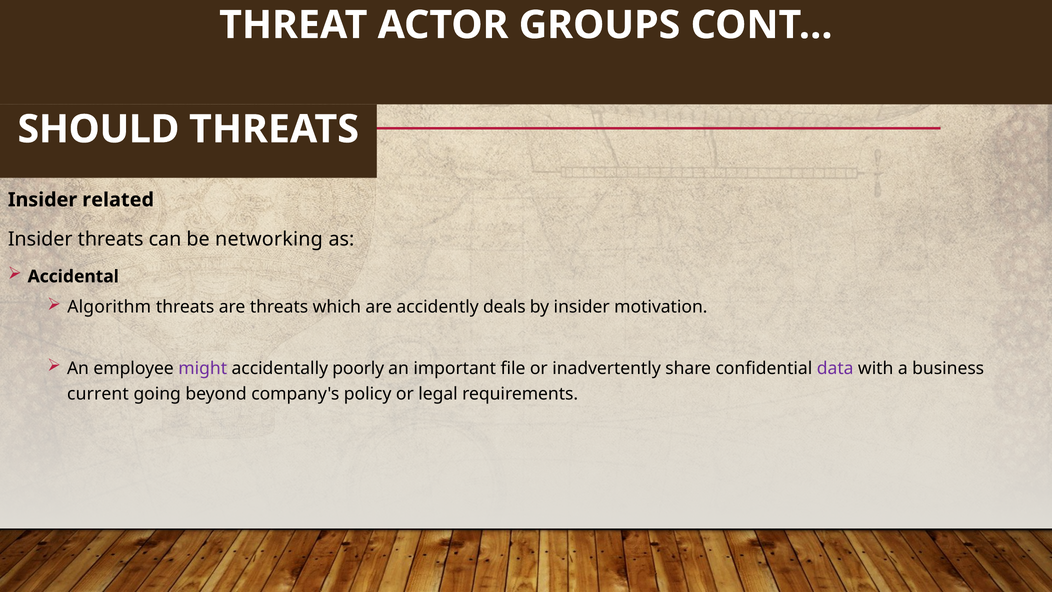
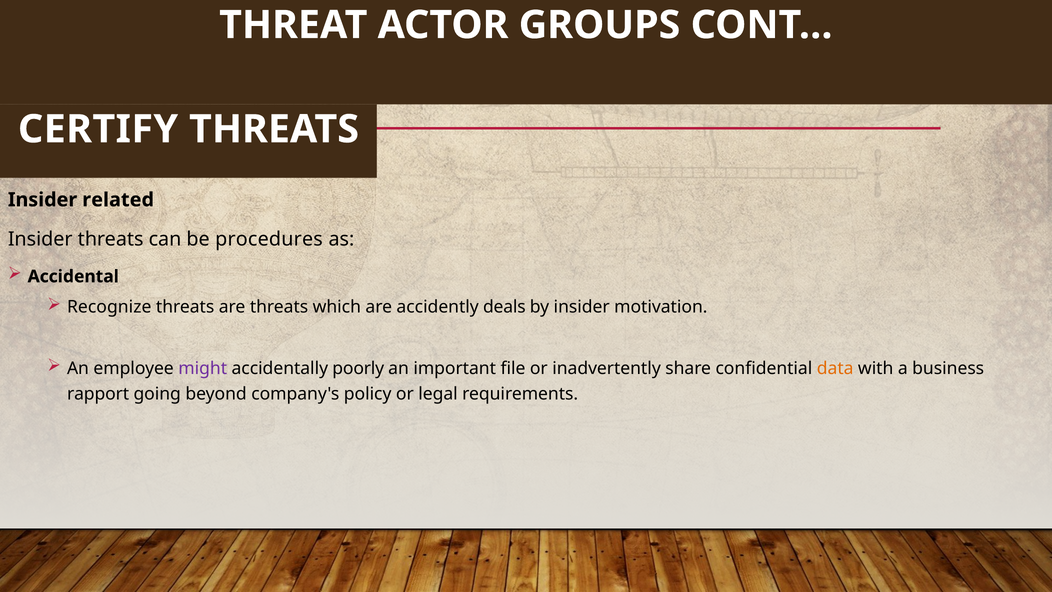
SHOULD: SHOULD -> CERTIFY (98, 129)
networking: networking -> procedures (269, 239)
Algorithm: Algorithm -> Recognize (109, 307)
data colour: purple -> orange (835, 368)
current: current -> rapport (98, 394)
